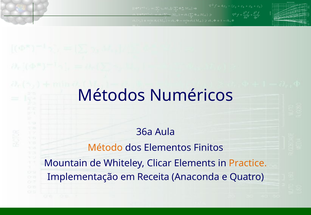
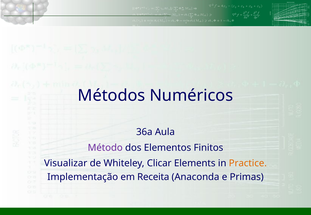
Método colour: orange -> purple (105, 148)
Mountain: Mountain -> Visualizar (66, 164)
Quatro: Quatro -> Primas (247, 177)
